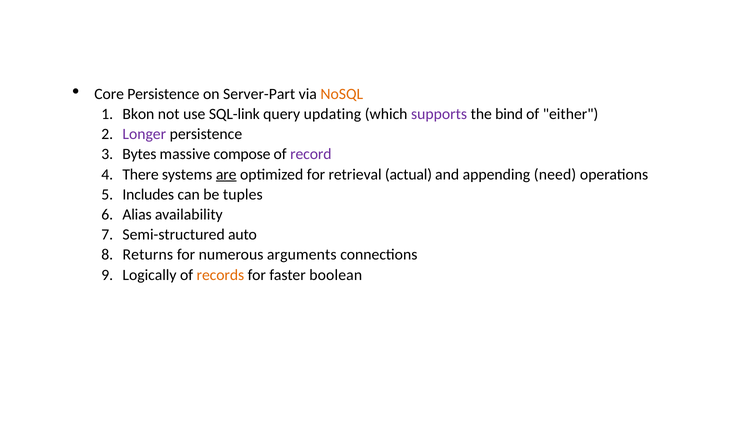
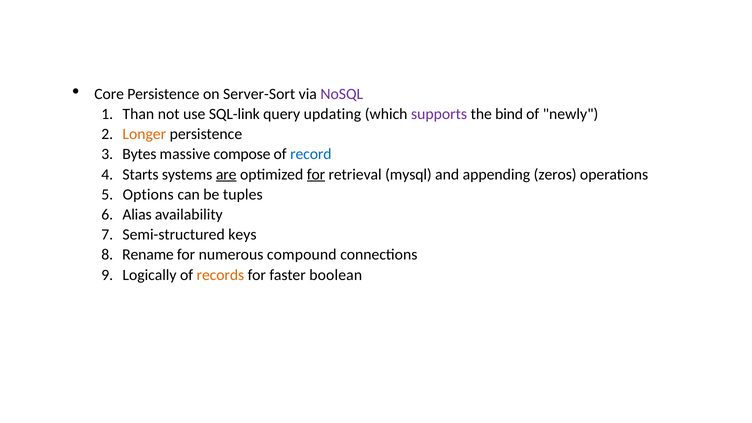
Server-Part: Server-Part -> Server-Sort (259, 94)
NoSQL colour: orange -> purple (342, 94)
Bkon: Bkon -> Than (138, 114)
either: either -> newly (571, 114)
Longer colour: purple -> orange (144, 134)
record colour: purple -> blue (311, 154)
There: There -> Starts (141, 174)
for underline: none -> present (316, 174)
actual: actual -> mysql (408, 174)
need: need -> zeros (555, 174)
Includes: Includes -> Options (148, 194)
auto: auto -> keys (242, 235)
Returns: Returns -> Rename (148, 255)
arguments: arguments -> compound (302, 255)
